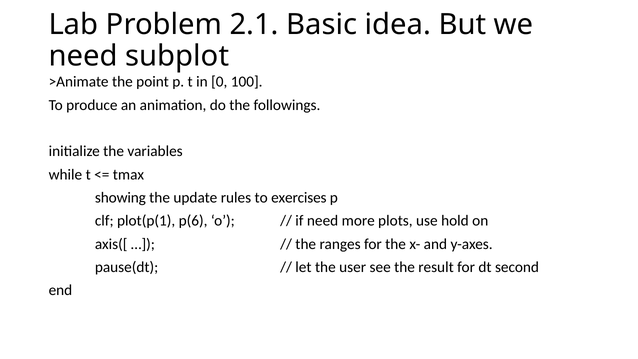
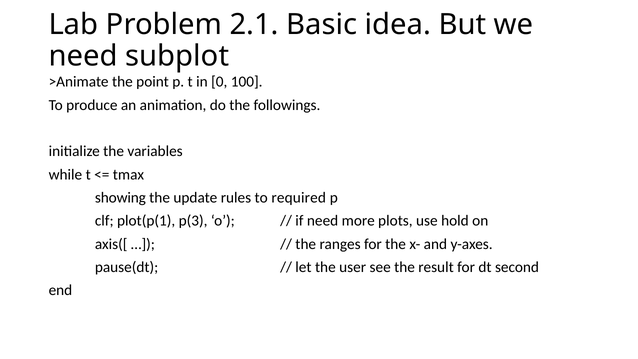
exercises: exercises -> required (299, 198)
p(6: p(6 -> p(3 (193, 221)
